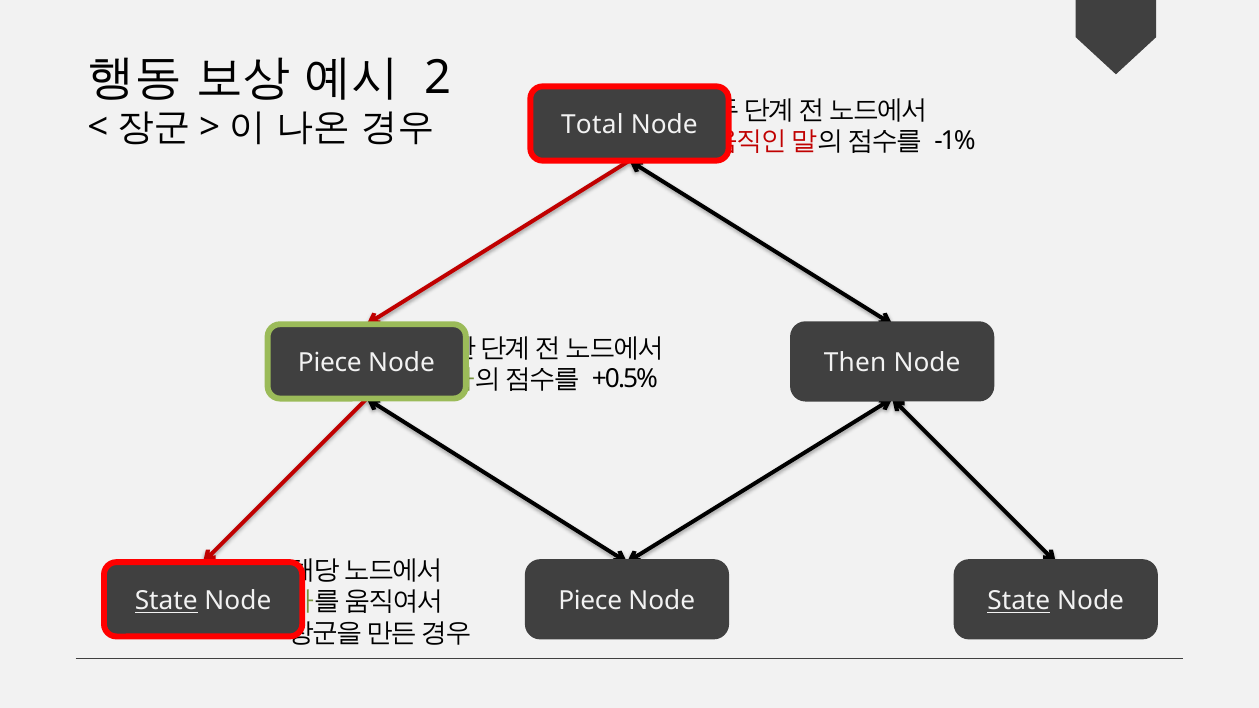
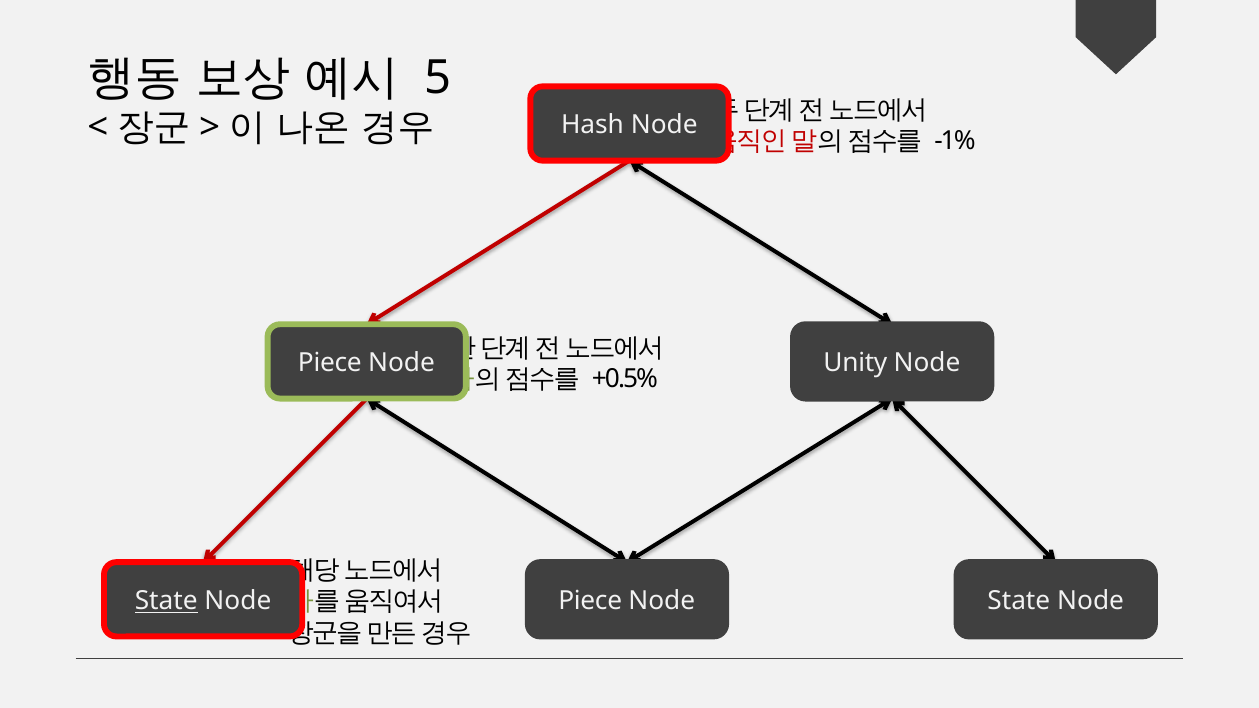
2: 2 -> 5 (438, 78)
Total: Total -> Hash (593, 125)
Then: Then -> Unity (855, 363)
State underline: present -> none (1019, 601)
